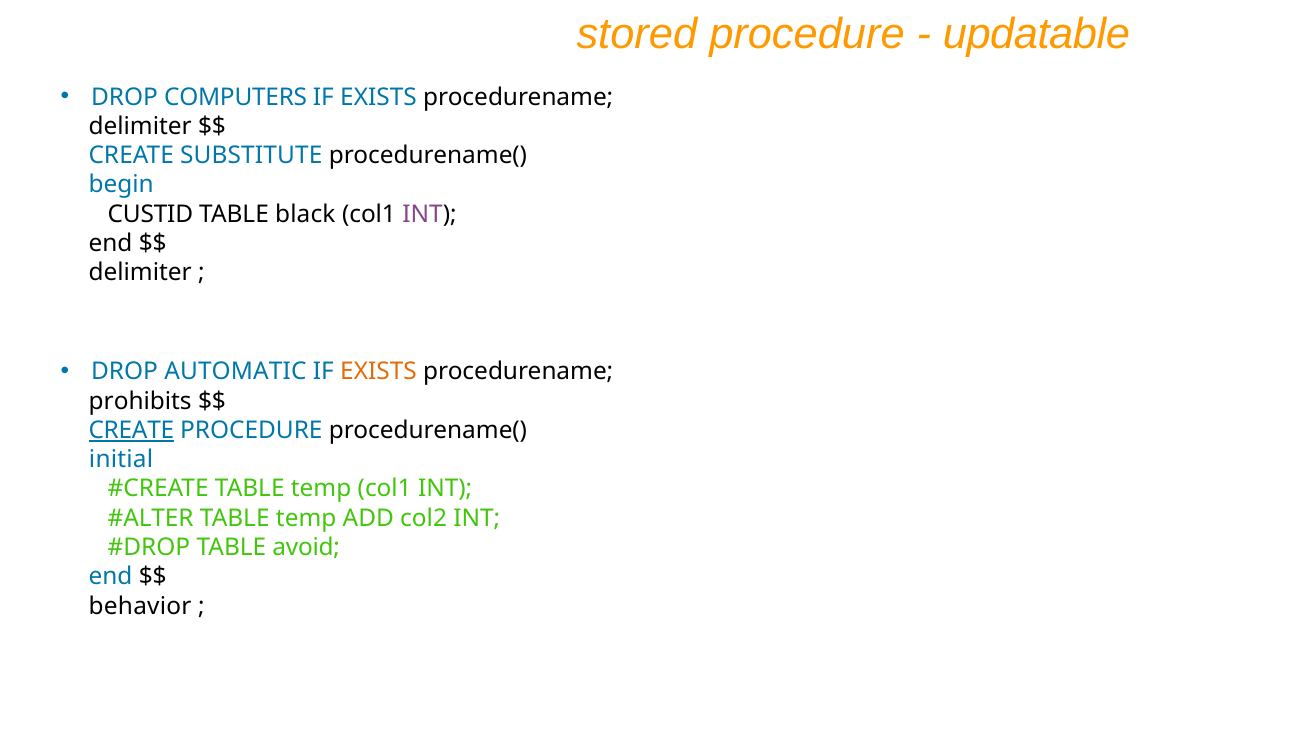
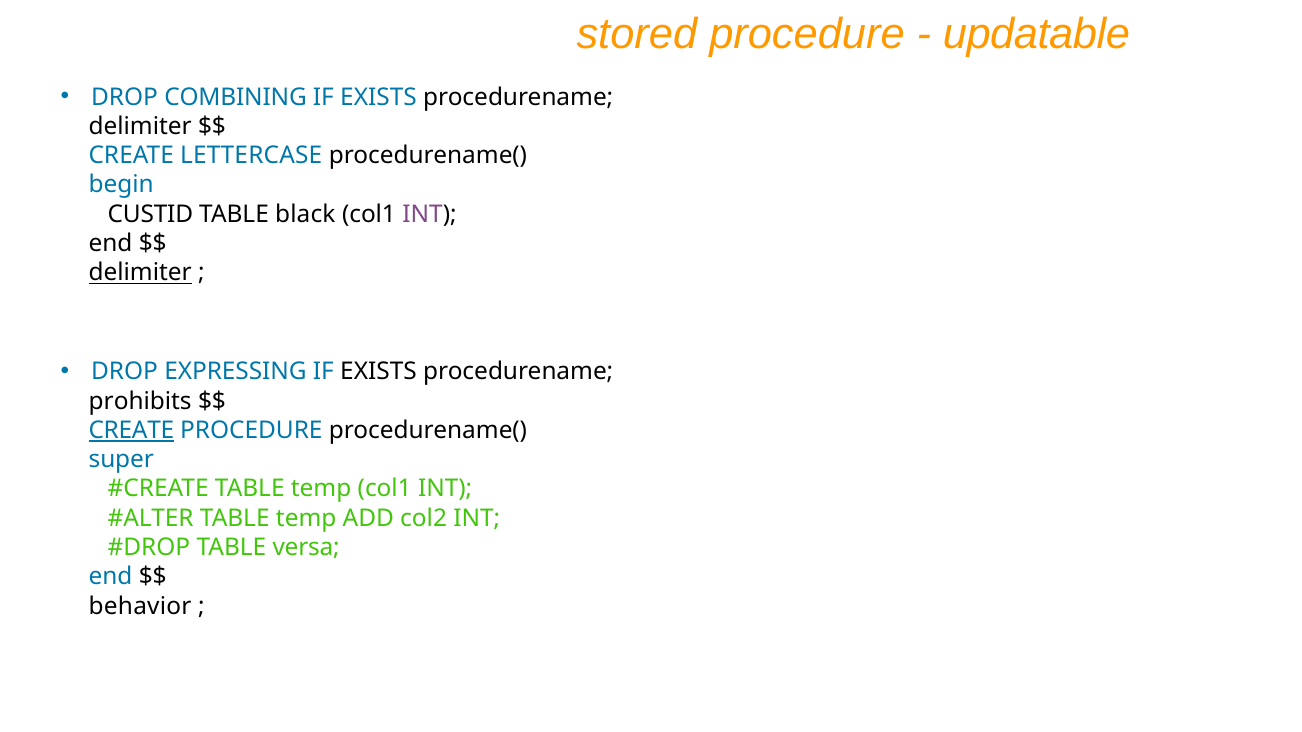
COMPUTERS: COMPUTERS -> COMBINING (236, 97)
SUBSTITUTE: SUBSTITUTE -> LETTERCASE (251, 156)
delimiter underline: none -> present (140, 273)
AUTOMATIC: AUTOMATIC -> EXPRESSING (236, 372)
EXISTS colour: orange -> black (378, 372)
initial: initial -> super (121, 460)
avoid: avoid -> versa (306, 548)
